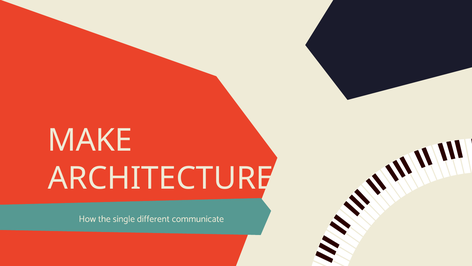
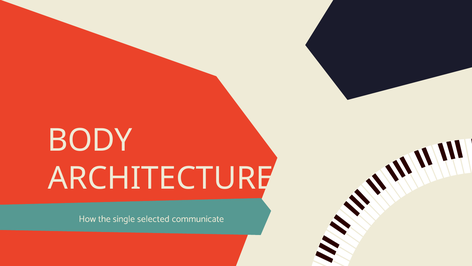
MAKE: MAKE -> BODY (90, 140)
different: different -> selected (153, 218)
